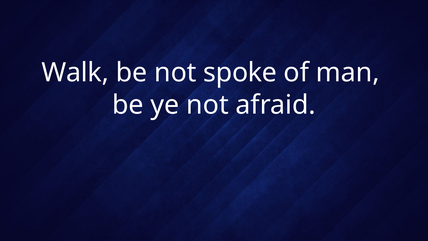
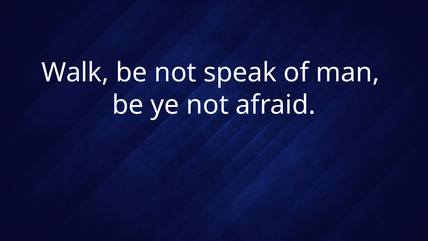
spoke: spoke -> speak (240, 73)
